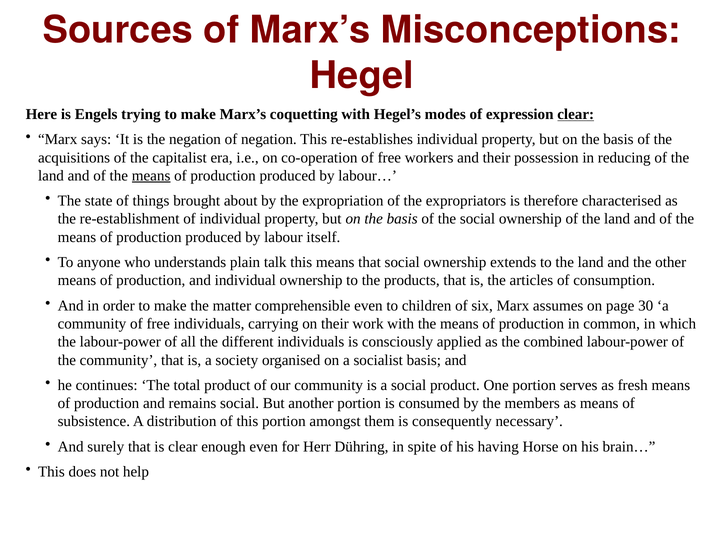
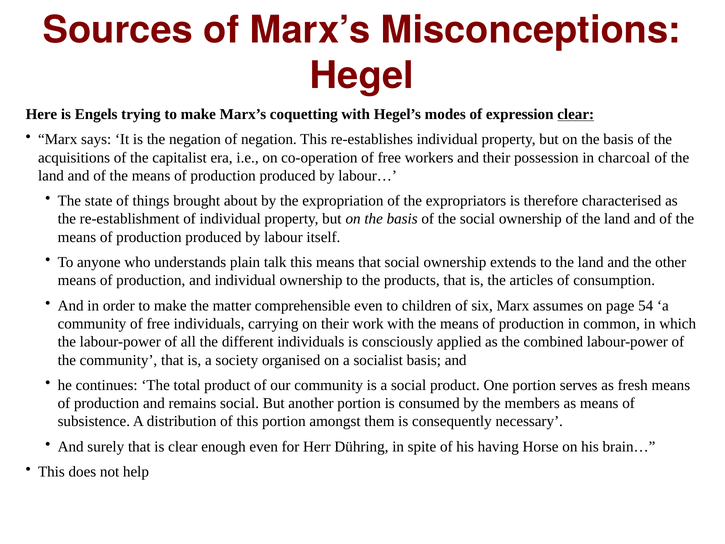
reducing: reducing -> charcoal (624, 157)
means underline: present -> none (151, 176)
30: 30 -> 54 (646, 305)
